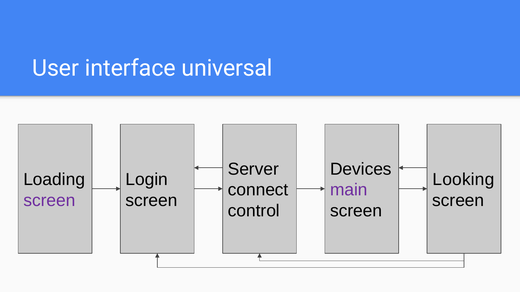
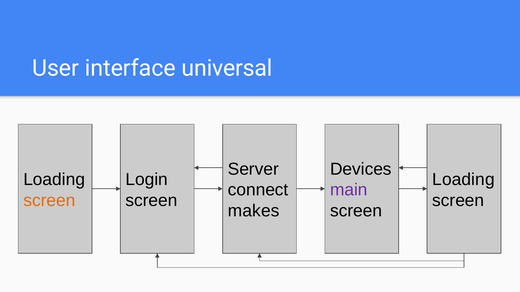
Looking: Looking -> Loading (463, 180)
screen colour: purple -> orange (49, 201)
control: control -> makes (254, 211)
